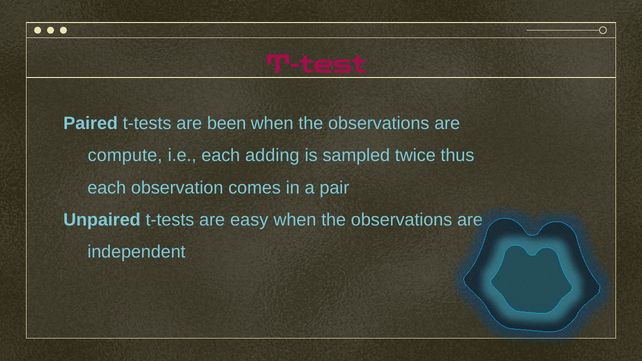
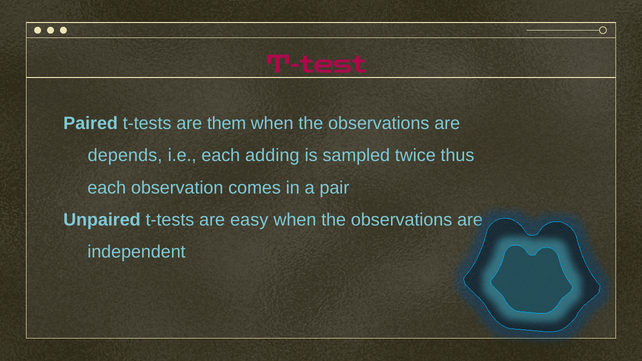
been: been -> them (227, 123)
compute: compute -> depends (125, 156)
